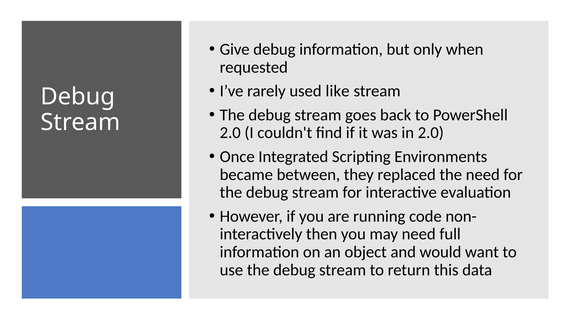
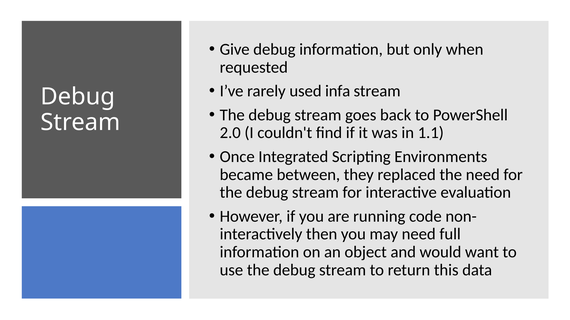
like: like -> infa (338, 91)
in 2.0: 2.0 -> 1.1 (431, 133)
